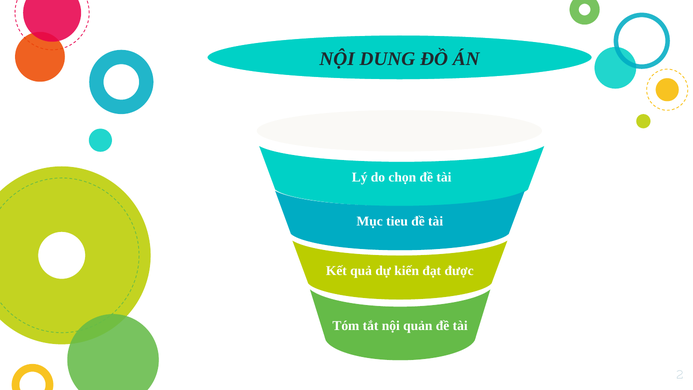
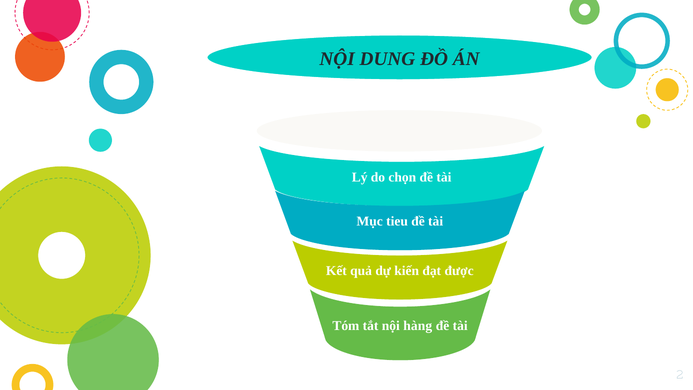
quản: quản -> hàng (418, 326)
